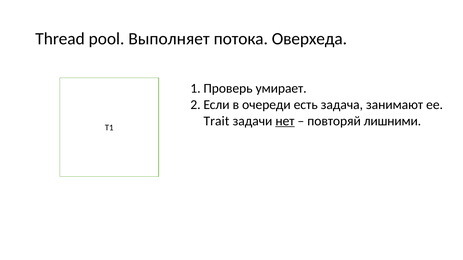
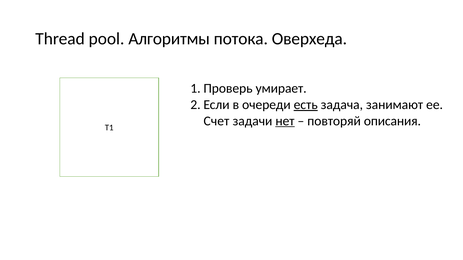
Выполняет: Выполняет -> Алгоритмы (169, 39)
есть underline: none -> present (306, 105)
Trait: Trait -> Счет (216, 121)
лишними: лишними -> описания (392, 121)
